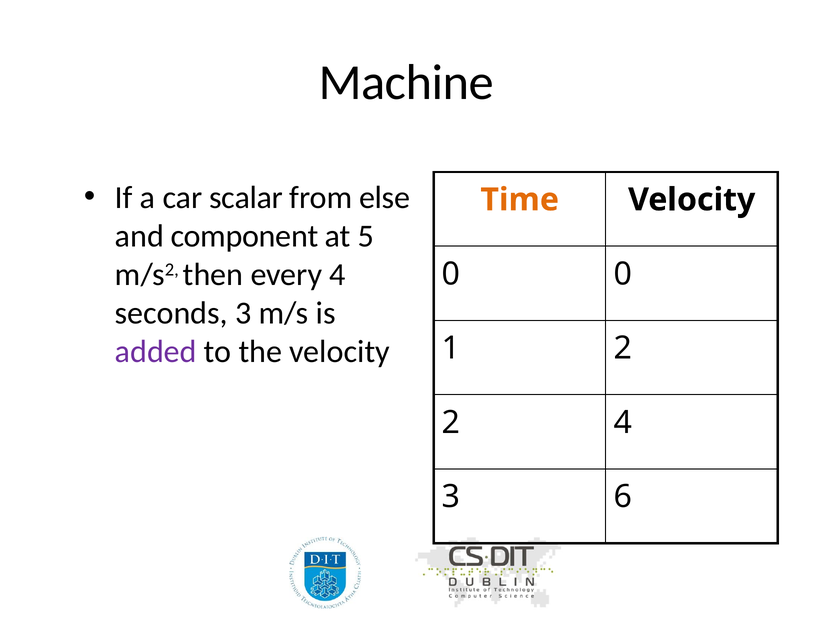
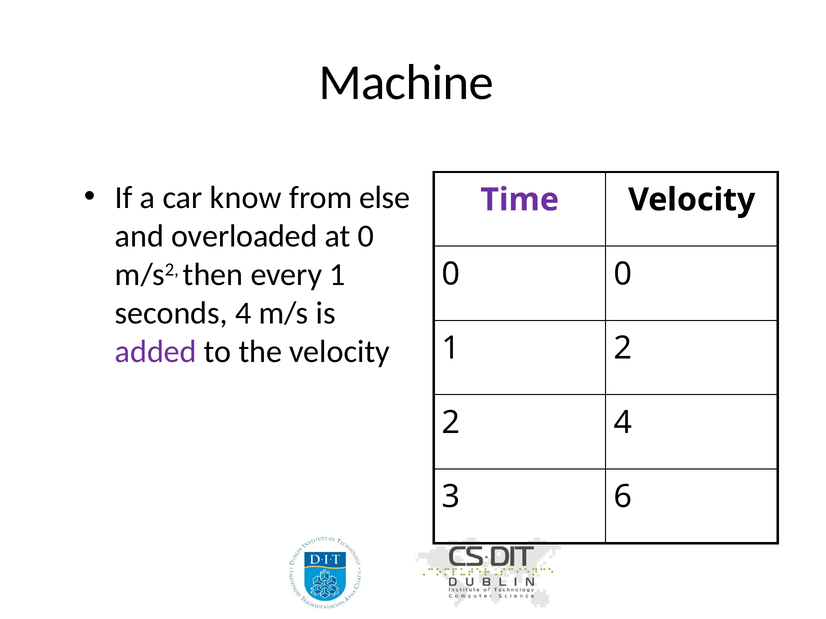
scalar: scalar -> know (246, 198)
Time colour: orange -> purple (520, 200)
component: component -> overloaded (244, 236)
at 5: 5 -> 0 (366, 236)
every 4: 4 -> 1 (338, 275)
seconds 3: 3 -> 4 (243, 313)
